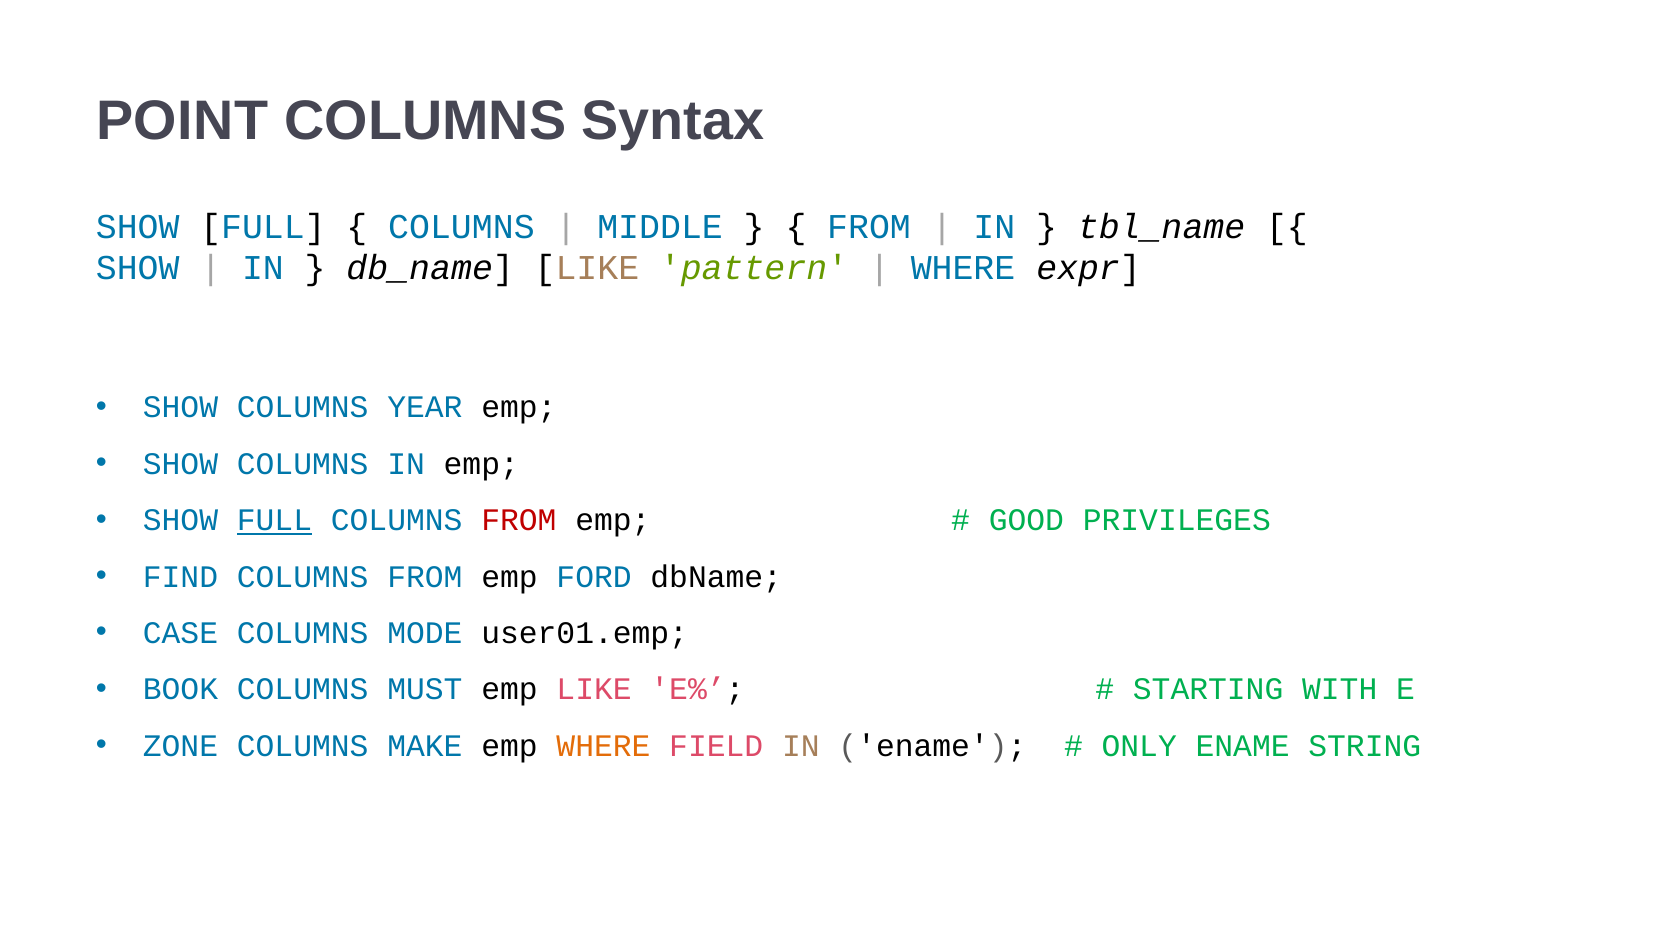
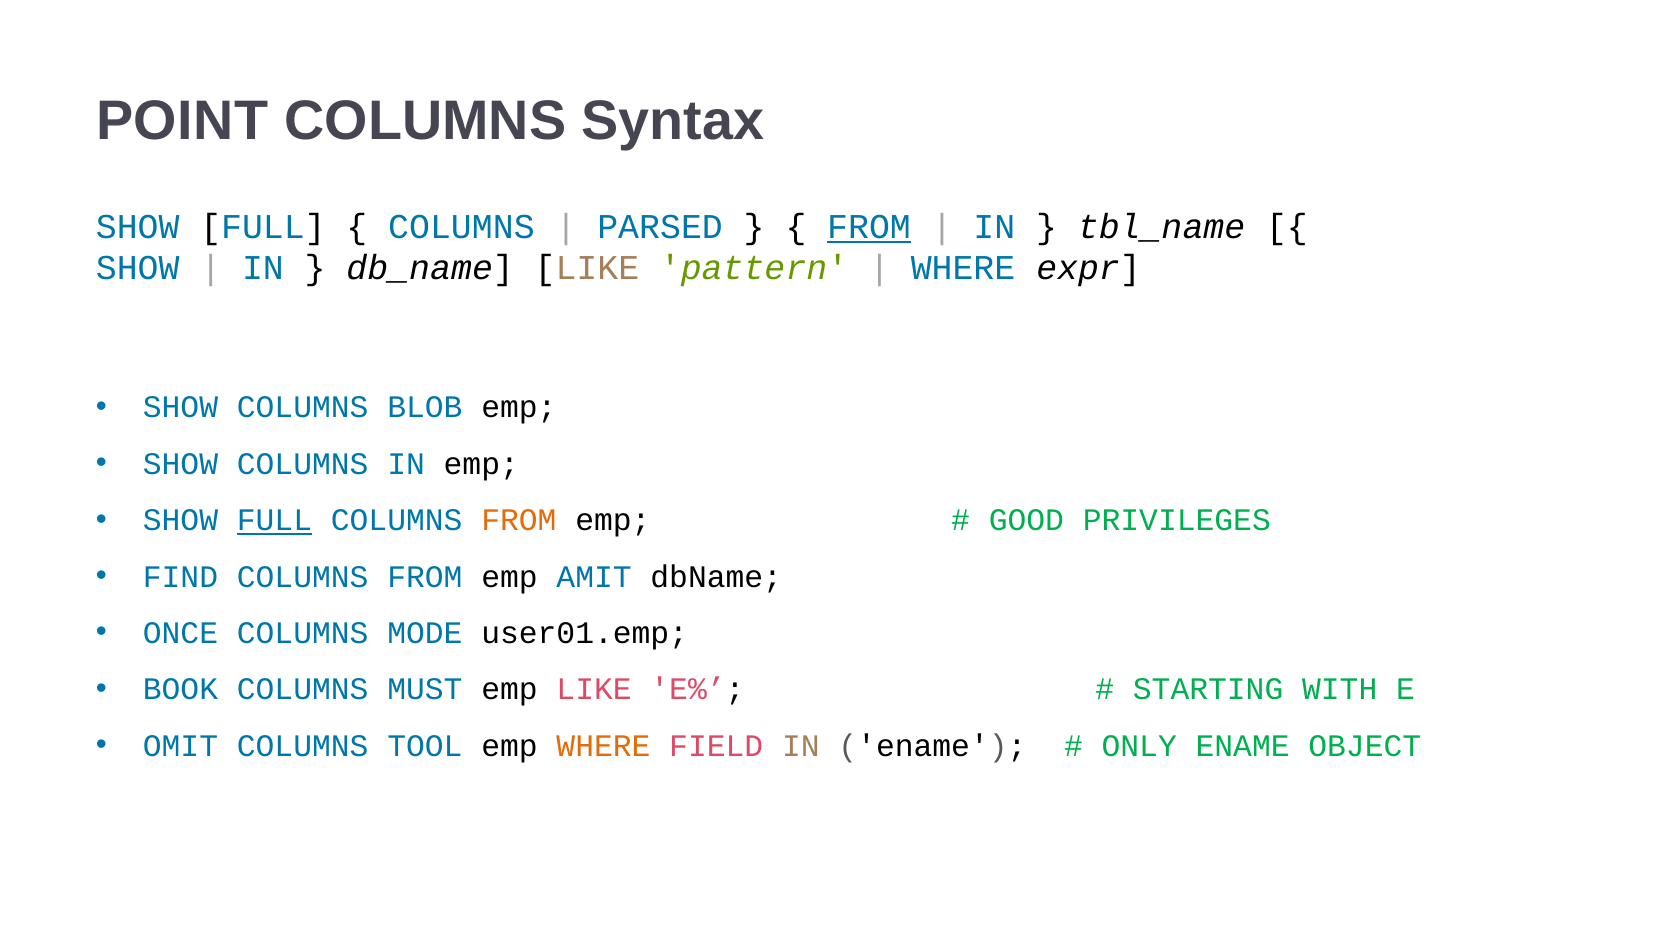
MIDDLE: MIDDLE -> PARSED (660, 227)
FROM underline: none -> present (869, 227)
YEAR: YEAR -> BLOB (425, 408)
FROM colour: red -> orange (519, 520)
FORD: FORD -> AMIT (594, 577)
CASE: CASE -> ONCE (180, 633)
ZONE: ZONE -> OMIT (180, 746)
MAKE: MAKE -> TOOL (425, 746)
STRING: STRING -> OBJECT (1365, 746)
